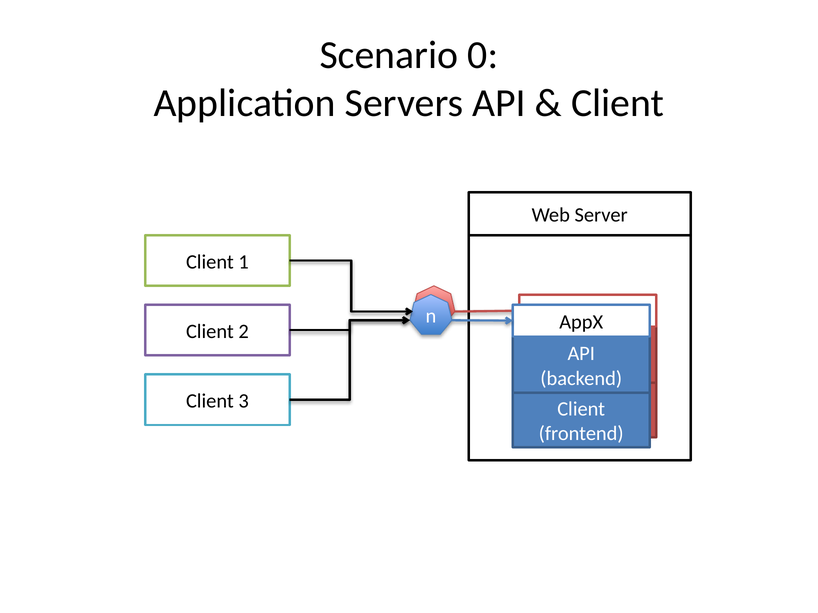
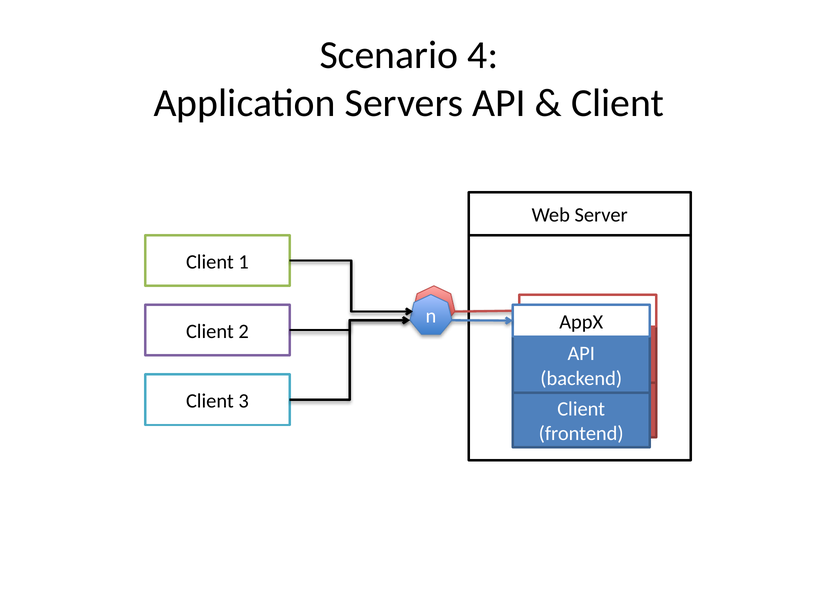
0: 0 -> 4 (483, 55)
